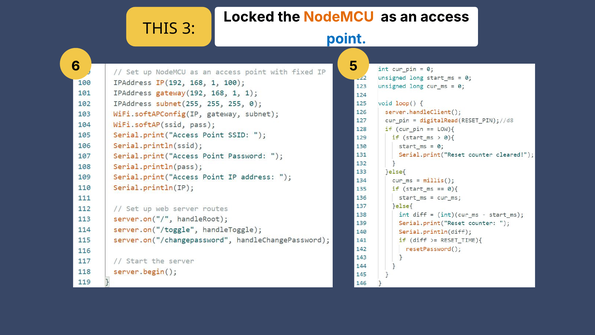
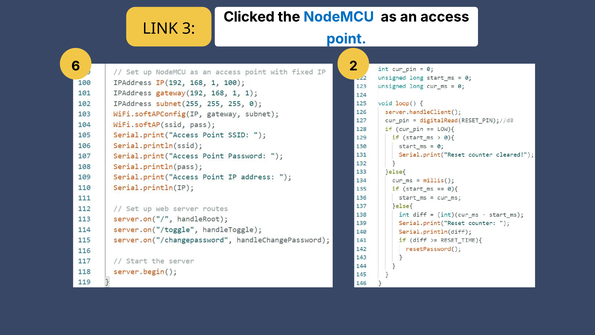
Locked: Locked -> Clicked (249, 17)
NodeMCU colour: orange -> blue (339, 17)
THIS: THIS -> LINK (160, 29)
5: 5 -> 2 (353, 66)
